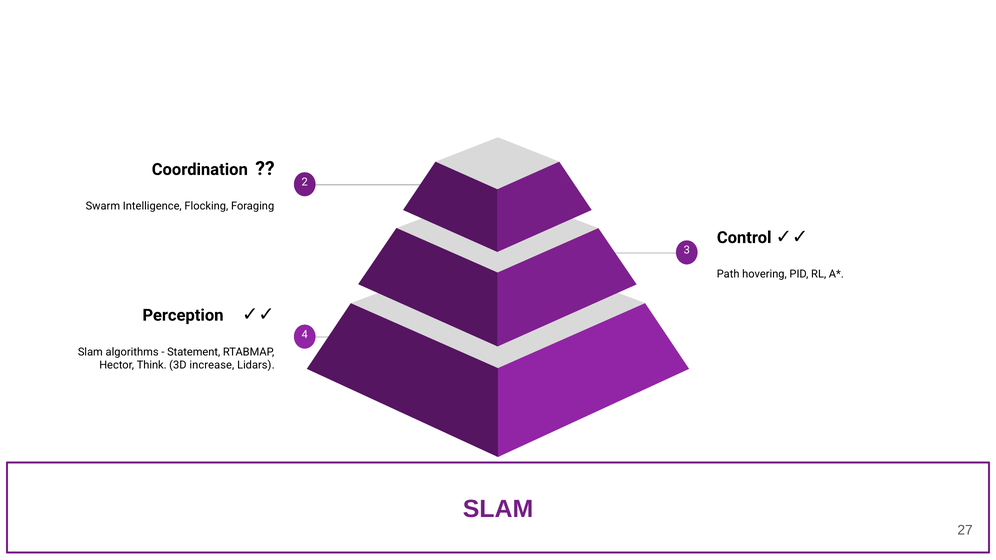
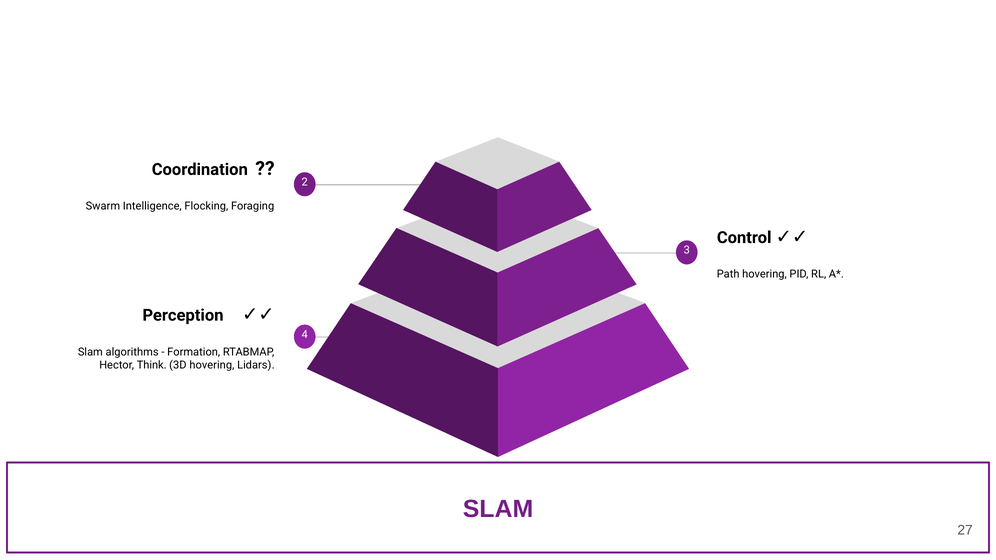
Statement: Statement -> Formation (194, 352)
3D increase: increase -> hovering (212, 365)
